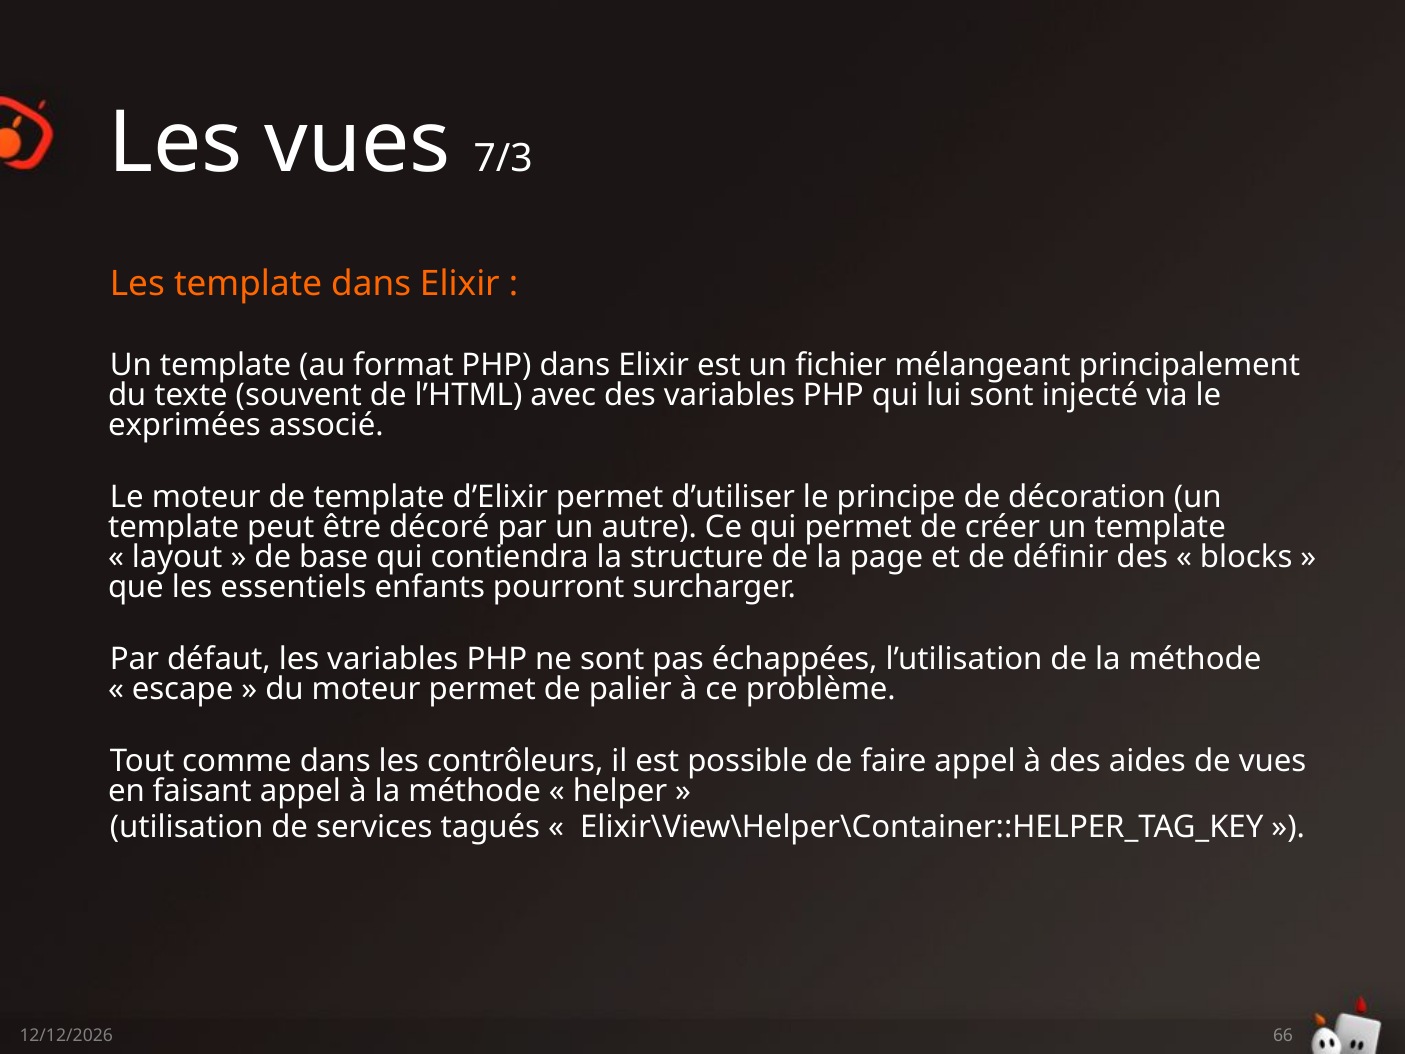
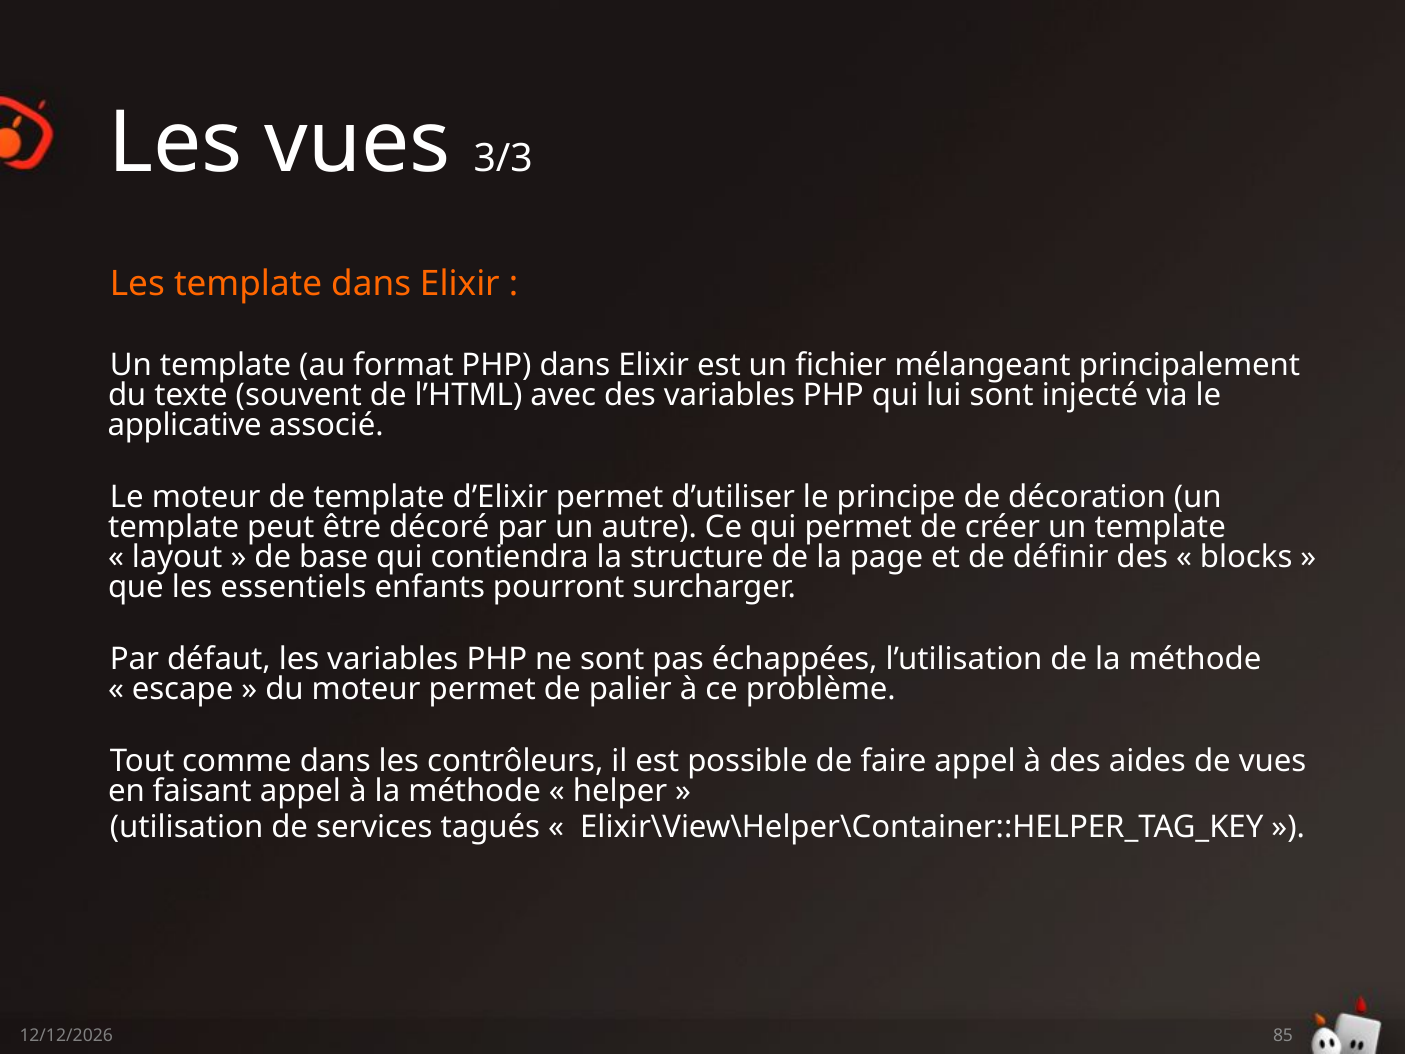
7/3: 7/3 -> 3/3 (503, 158)
exprimées: exprimées -> applicative (185, 425)
66: 66 -> 85 (1283, 1036)
